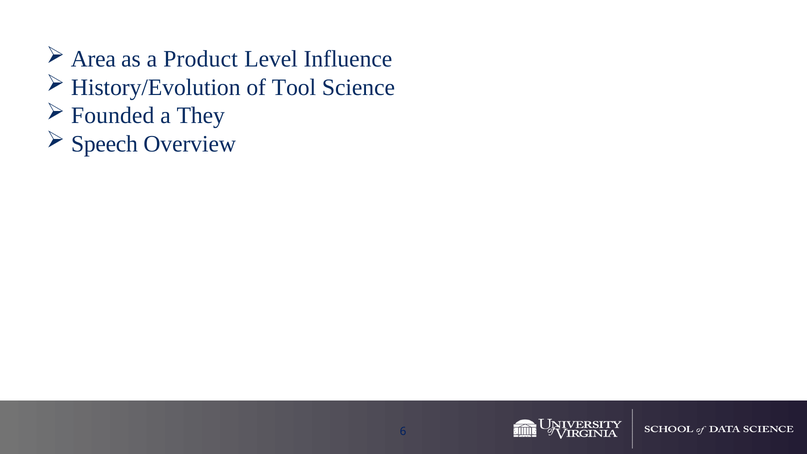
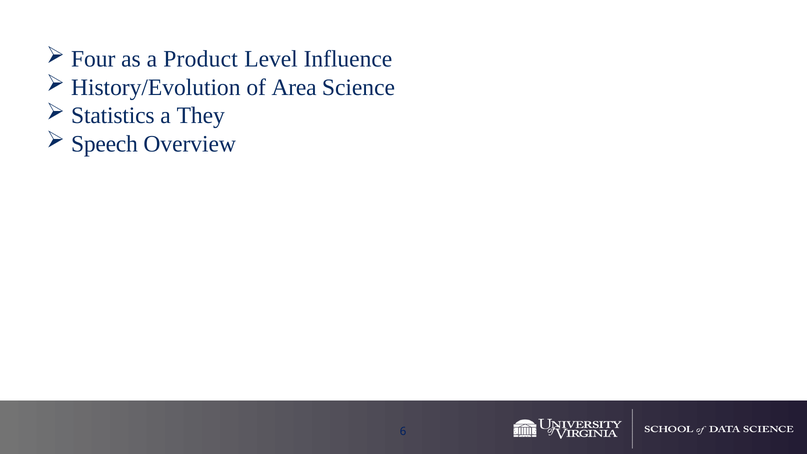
Area: Area -> Four (93, 59)
Tool: Tool -> Area (294, 87)
Founded: Founded -> Statistics (113, 116)
